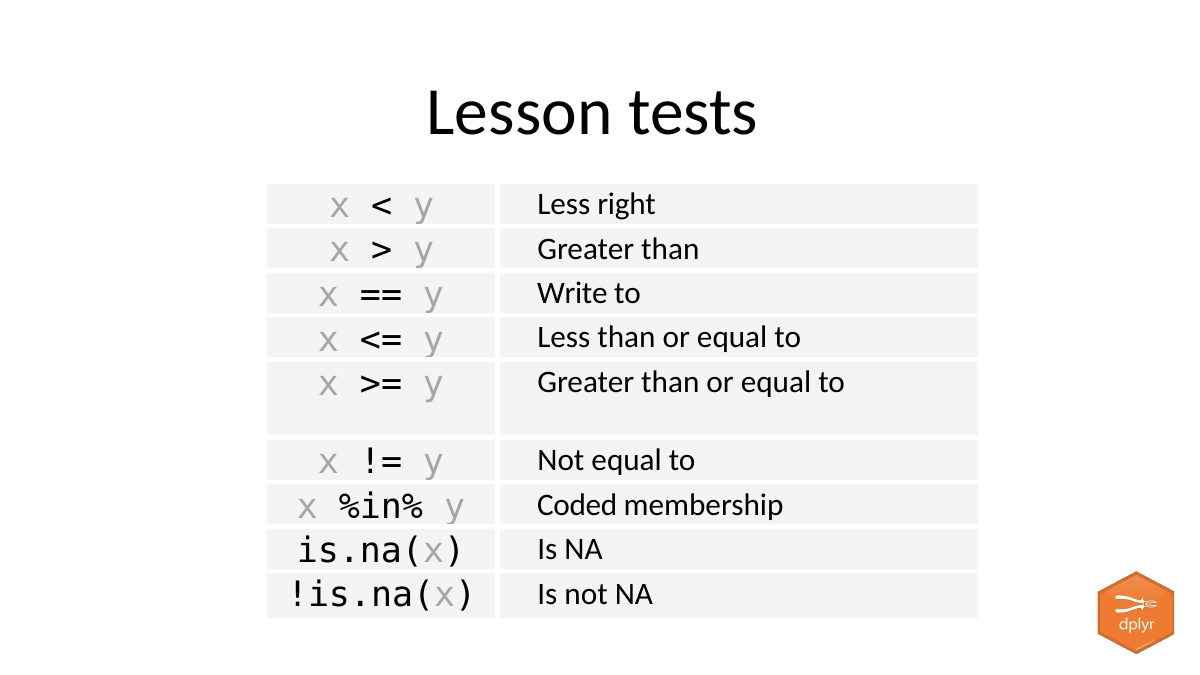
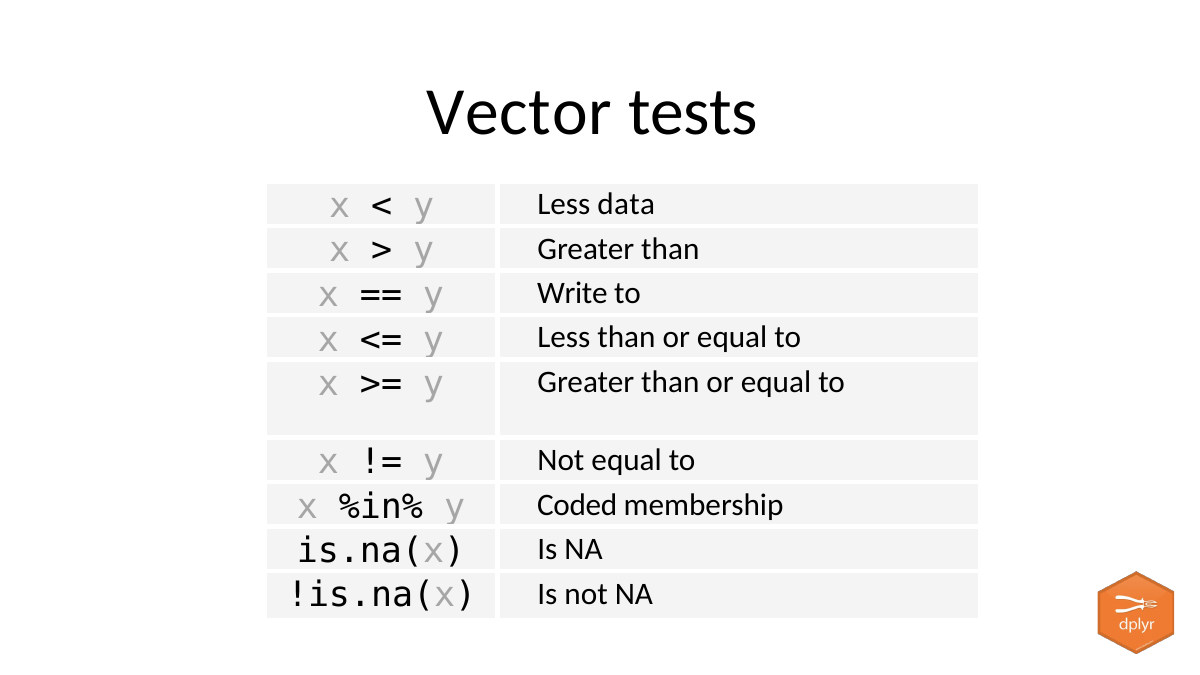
Lesson: Lesson -> Vector (519, 112)
right: right -> data (626, 204)
